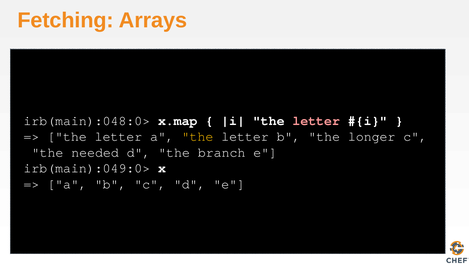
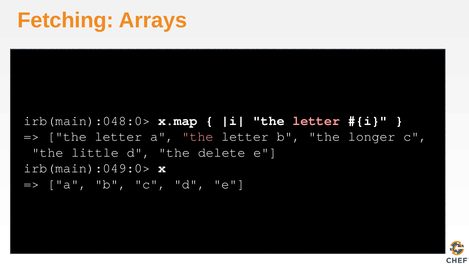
the colour: yellow -> pink (198, 136)
needed: needed -> little (95, 152)
branch: branch -> delete (222, 152)
